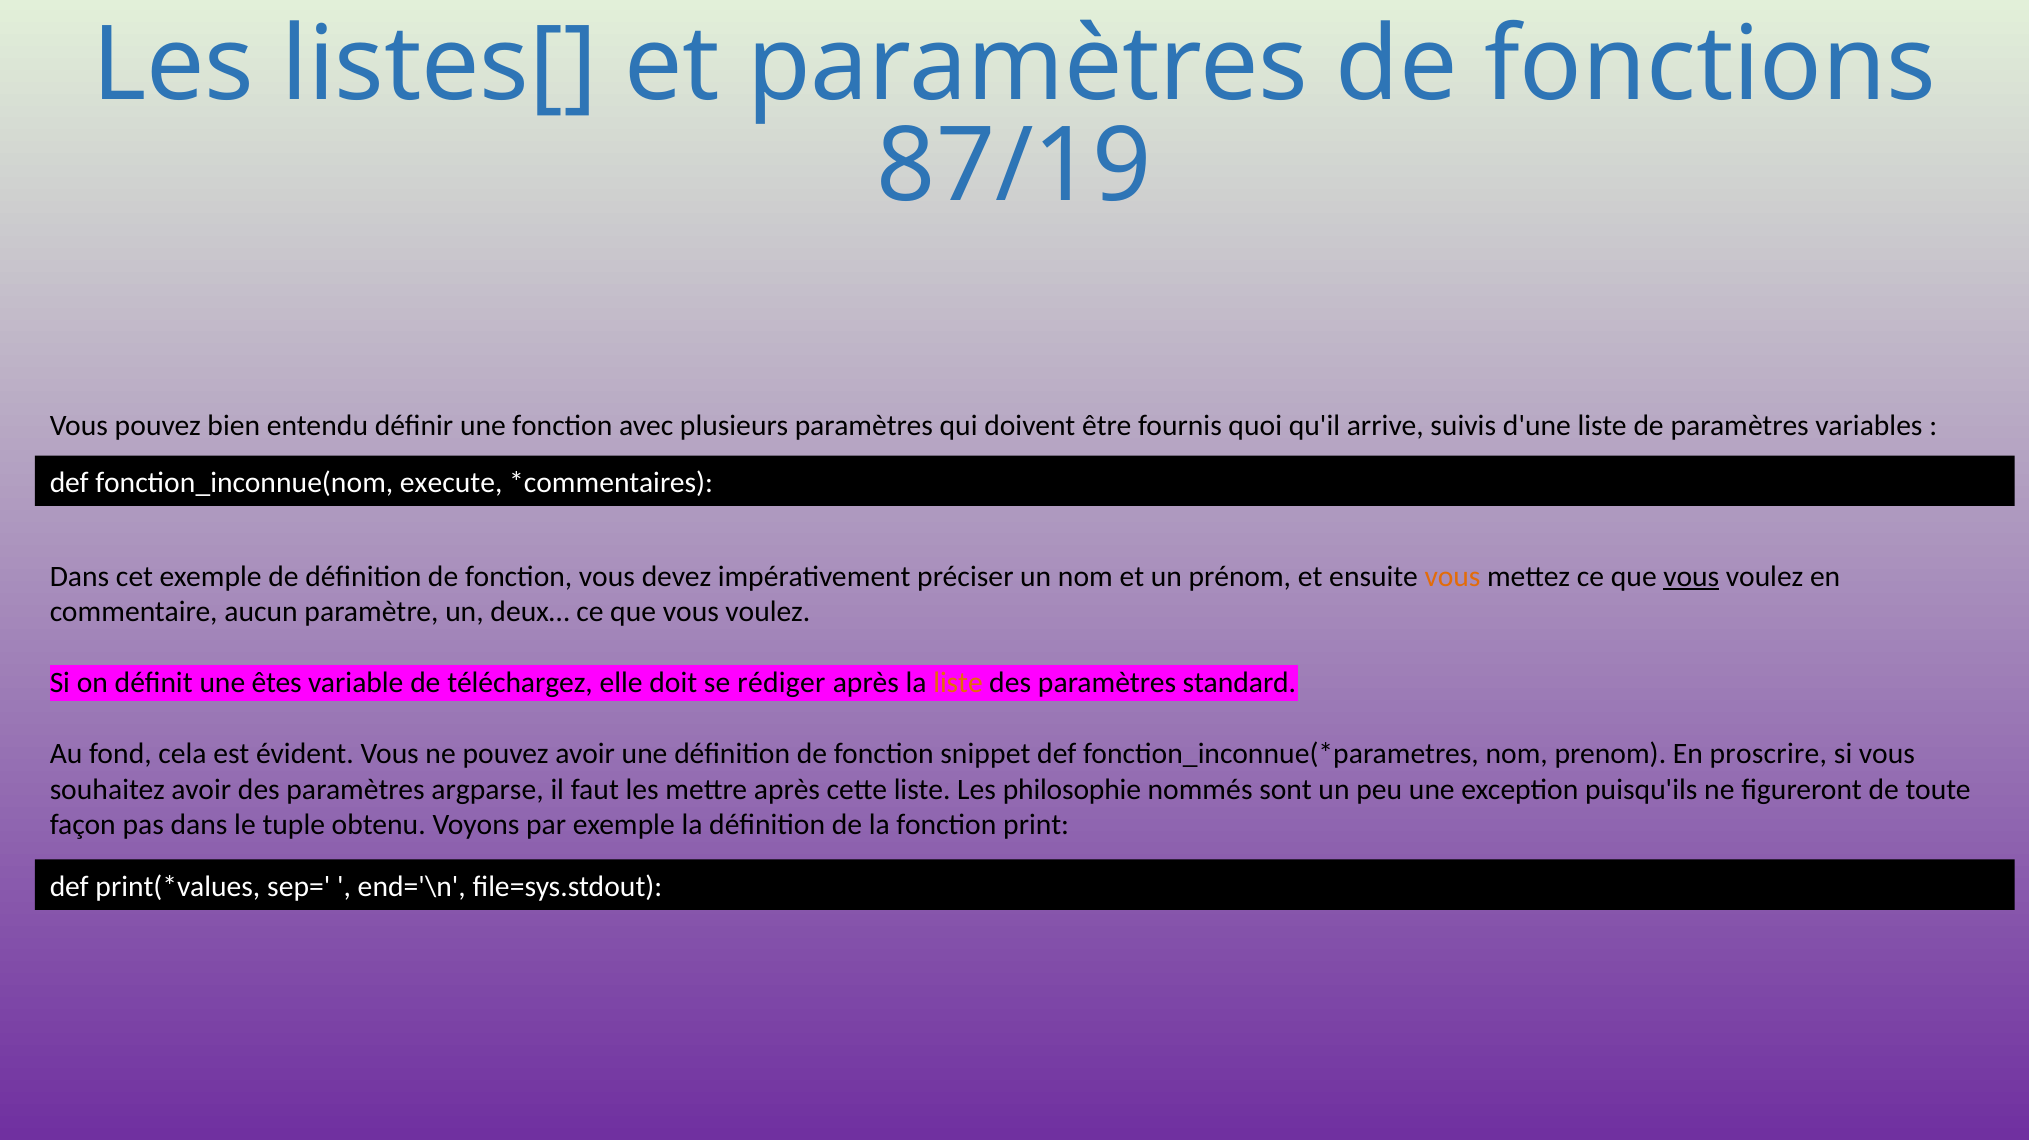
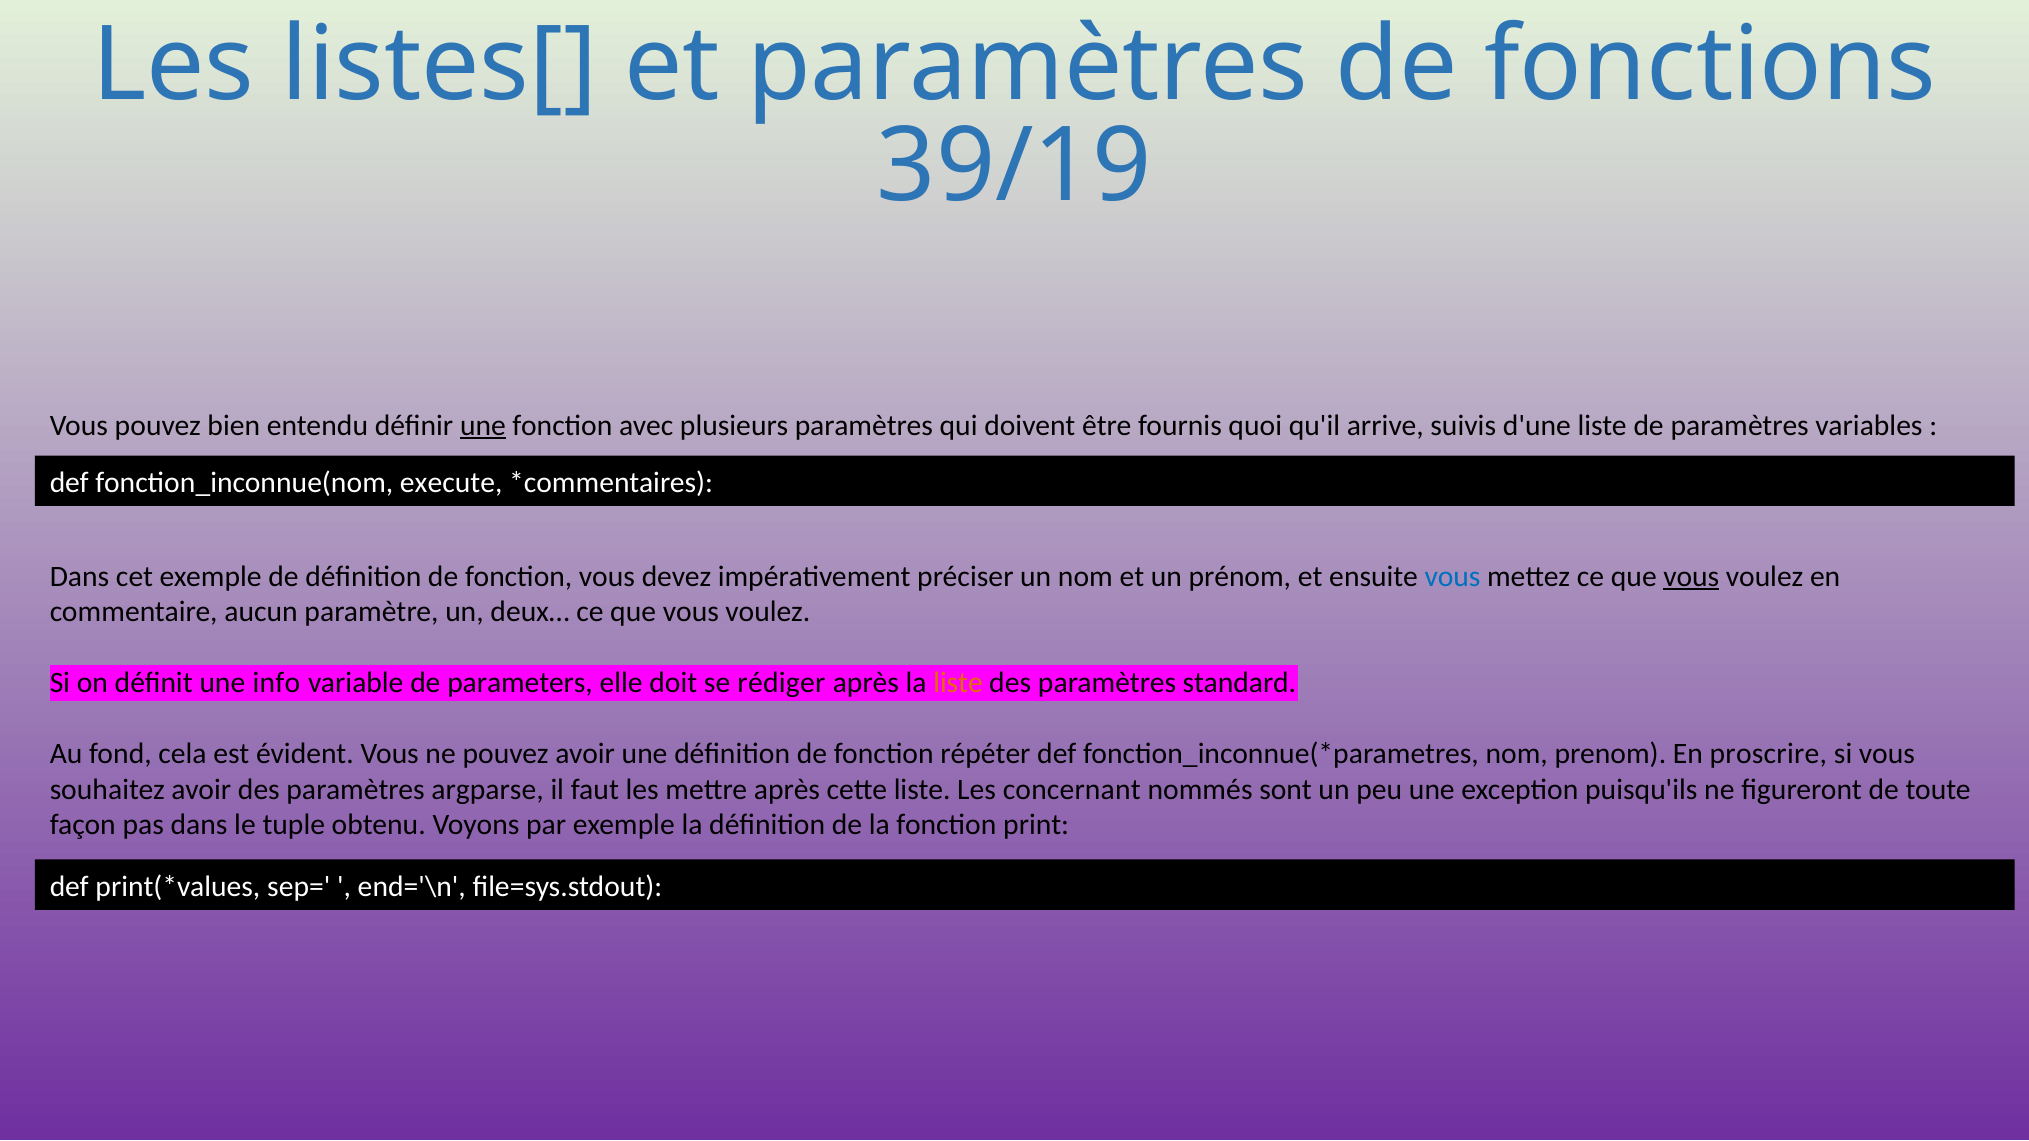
87/19: 87/19 -> 39/19 (1015, 166)
une underline: none -> present (483, 426)
vous colour: orange -> blue (1453, 577)
êtes: êtes -> info (276, 683)
téléchargez: téléchargez -> parameters (520, 683)
snippet: snippet -> répéter (985, 754)
philosophie: philosophie -> concernant (1072, 790)
